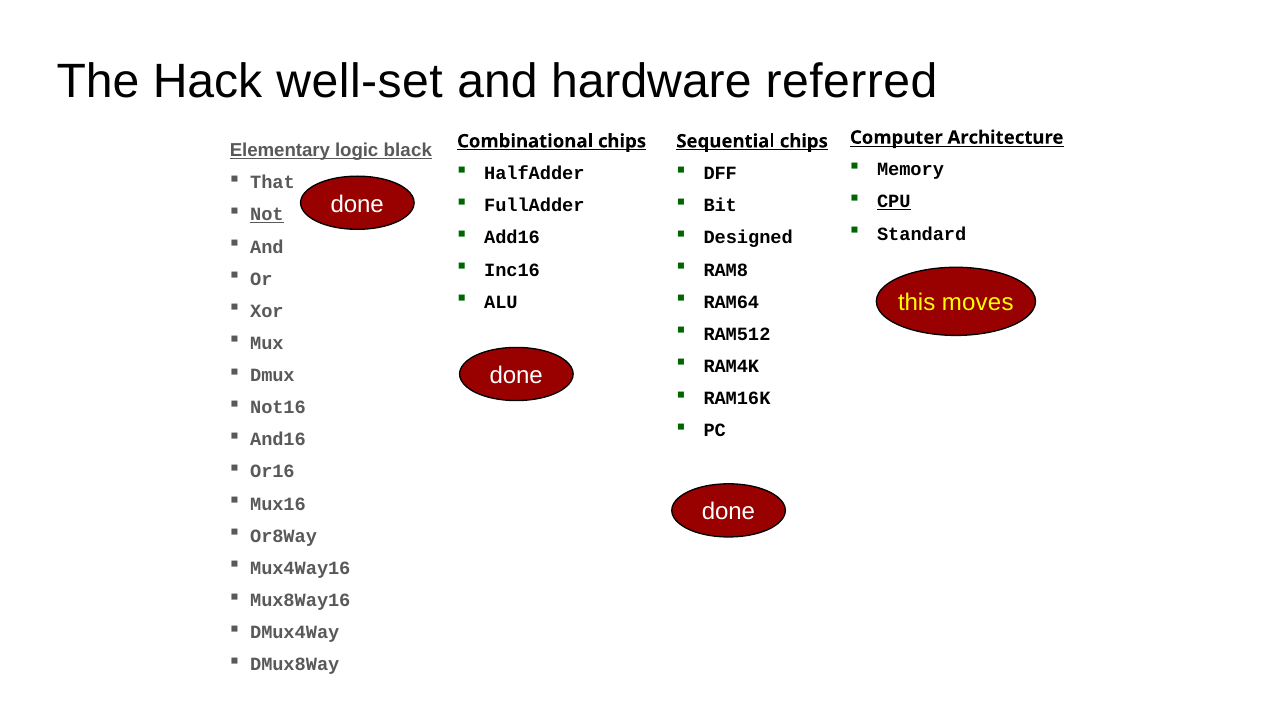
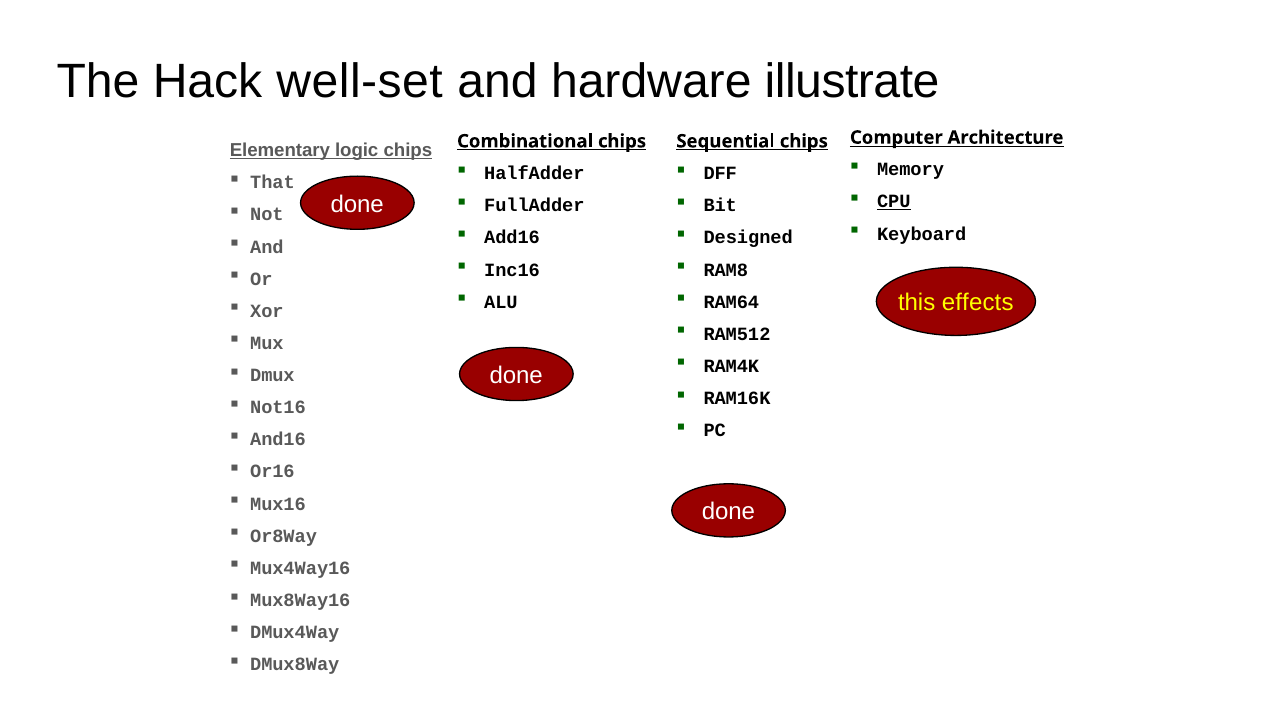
referred: referred -> illustrate (852, 81)
logic black: black -> chips (408, 150)
Not underline: present -> none (267, 215)
Standard: Standard -> Keyboard (922, 234)
moves: moves -> effects (978, 303)
